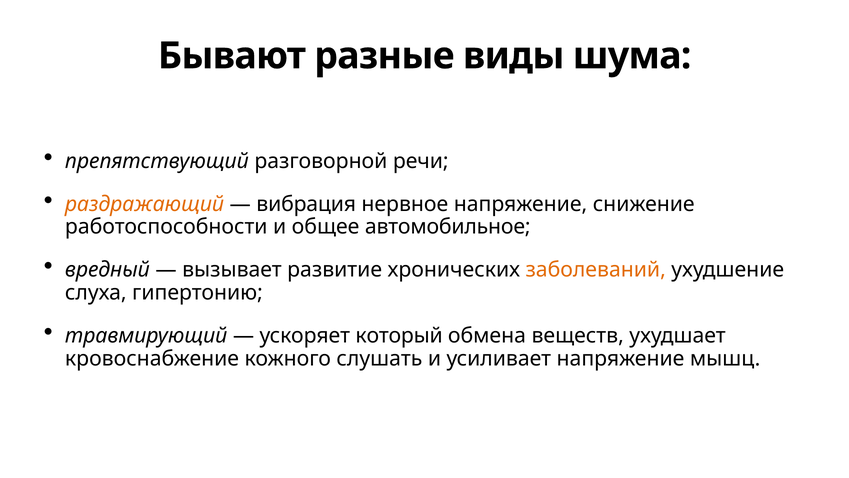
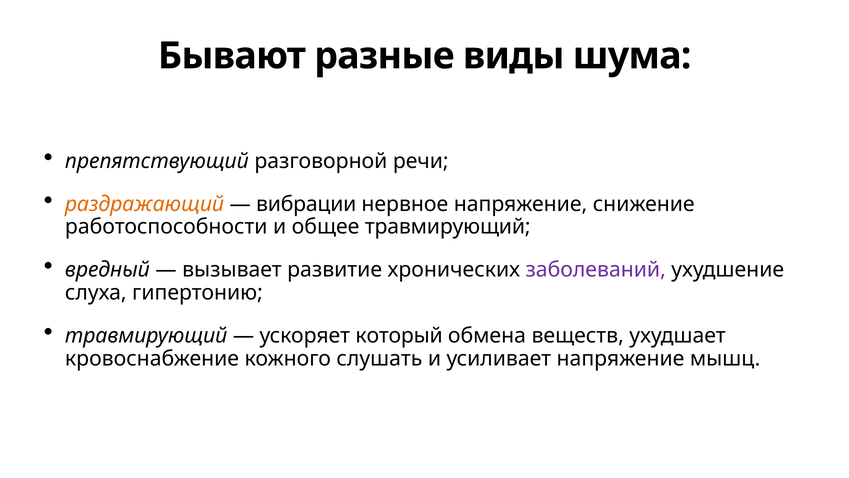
вибрация: вибрация -> вибрации (306, 204)
общее автомобильное: автомобильное -> травмирующий (448, 227)
заболеваний colour: orange -> purple (596, 270)
